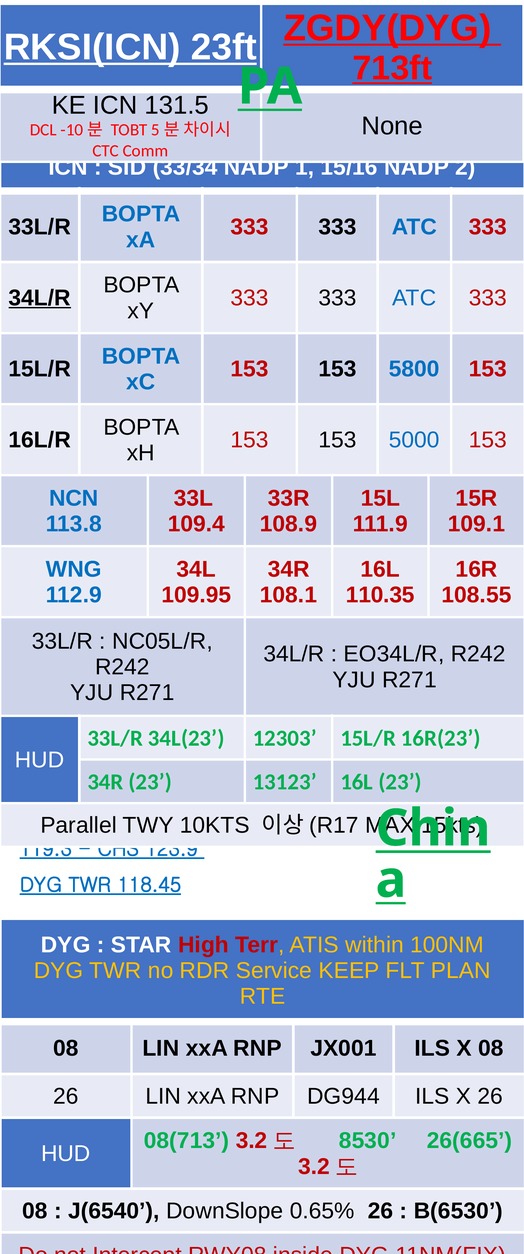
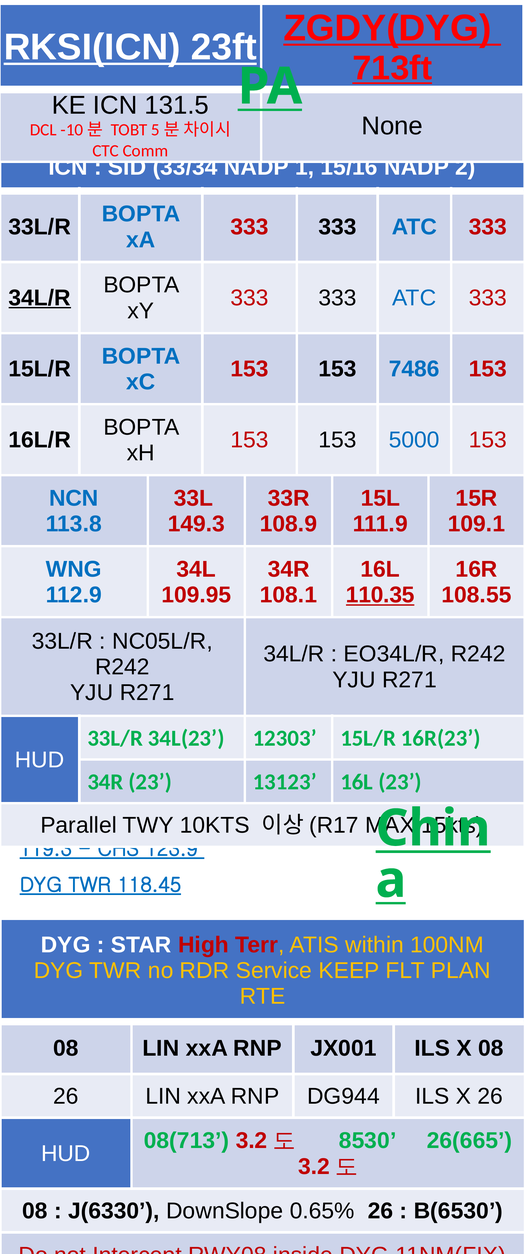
5800: 5800 -> 7486 (414, 369)
109.4: 109.4 -> 149.3 (196, 524)
110.35 underline: none -> present (380, 595)
J(6540: J(6540 -> J(6330 (114, 1211)
